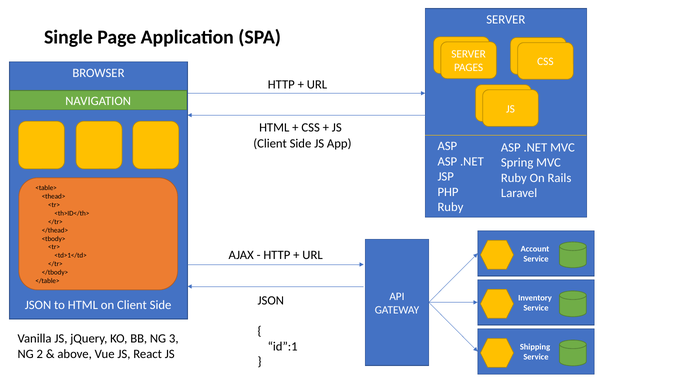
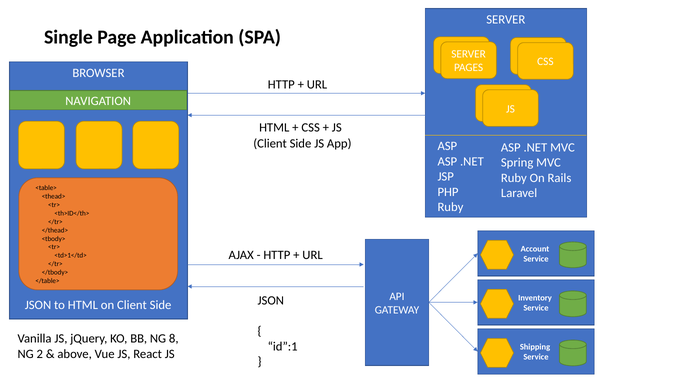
3: 3 -> 8 (174, 339)
